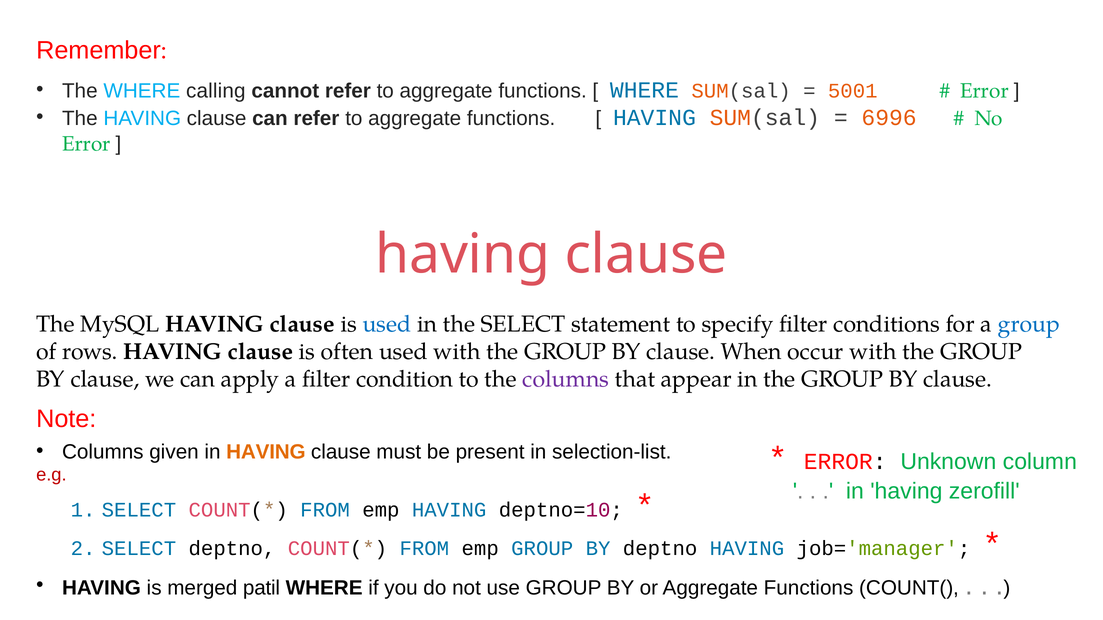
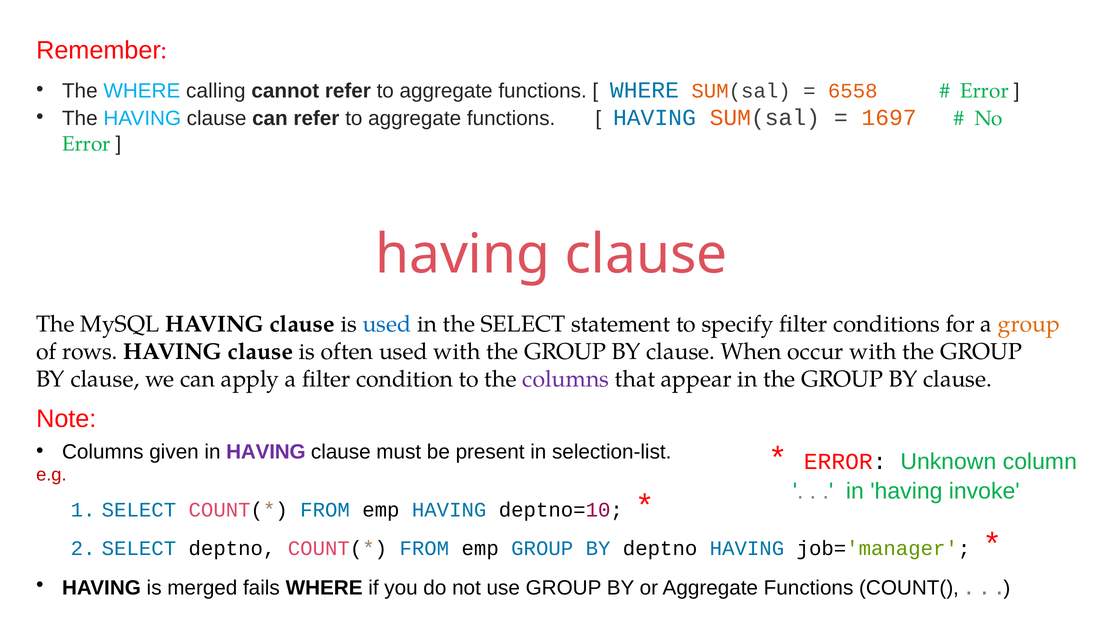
5001: 5001 -> 6558 (853, 91)
6996: 6996 -> 1697 (889, 118)
group colour: blue -> orange (1029, 324)
HAVING colour: orange -> purple (266, 452)
zerofill: zerofill -> invoke (984, 491)
patil: patil -> fails (261, 589)
